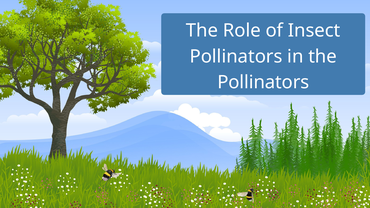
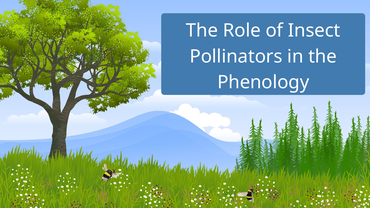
Pollinators: Pollinators -> Phenology (263, 82)
